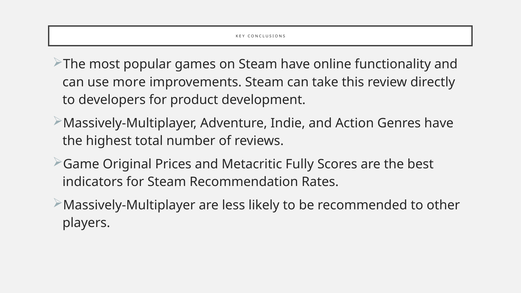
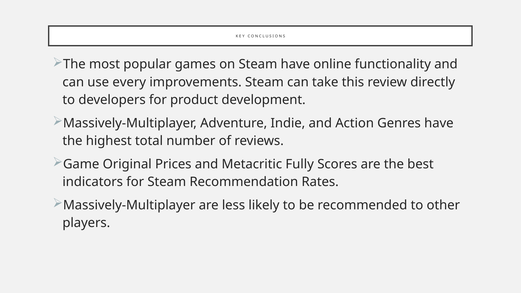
more: more -> every (129, 82)
